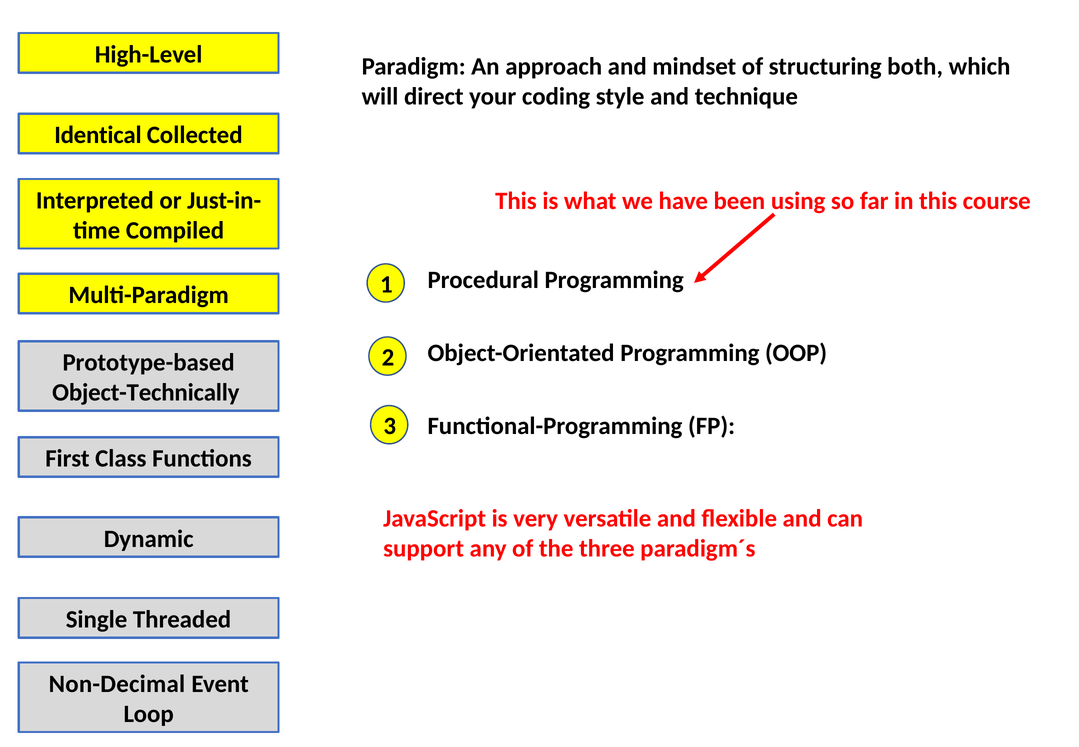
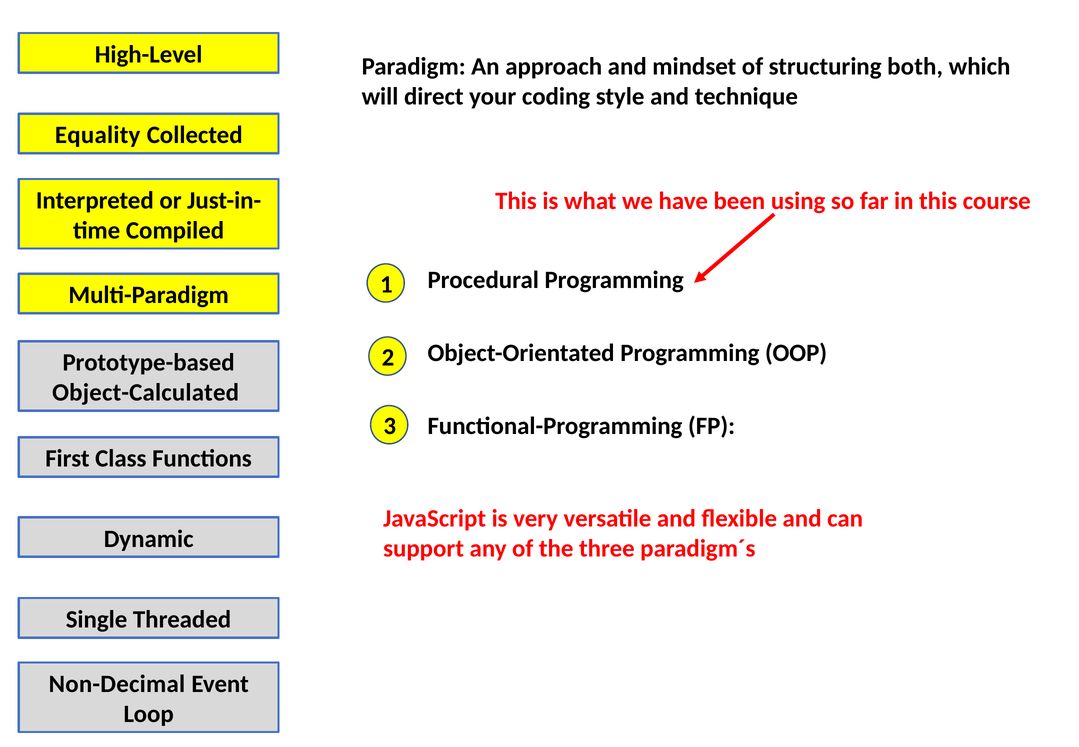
Identical: Identical -> Equality (98, 135)
Object-Technically: Object-Technically -> Object-Calculated (146, 393)
